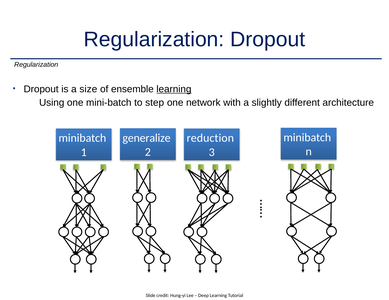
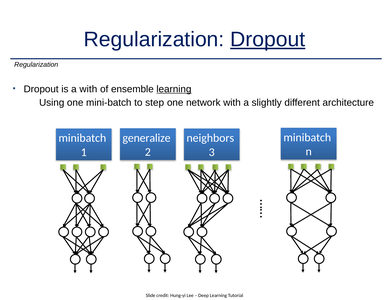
Dropout underline: none -> present (268, 40)
a size: size -> with (88, 89)
reduction: reduction -> neighbors (210, 138)
